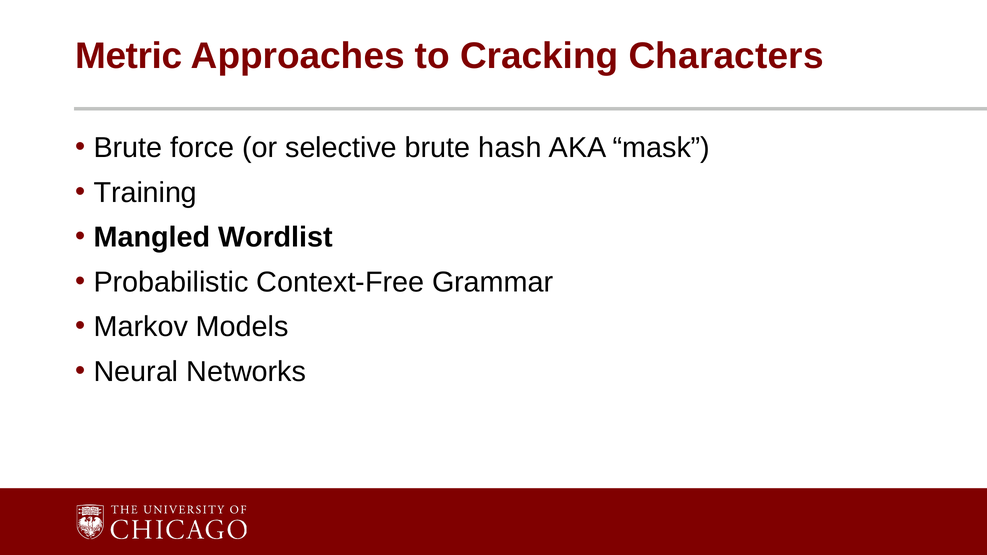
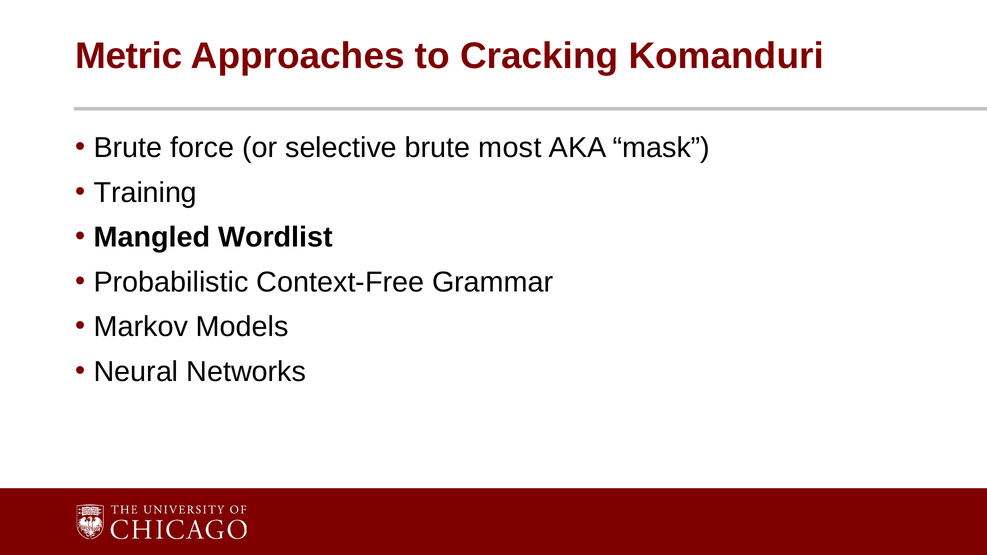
Characters: Characters -> Komanduri (726, 56)
hash: hash -> most (510, 148)
